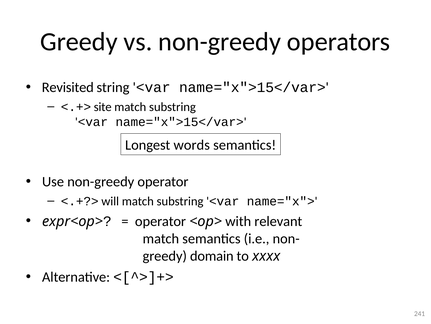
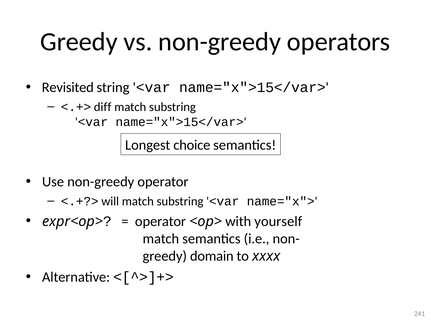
site: site -> diff (103, 107)
words: words -> choice (192, 145)
relevant: relevant -> yourself (278, 221)
